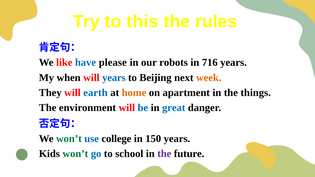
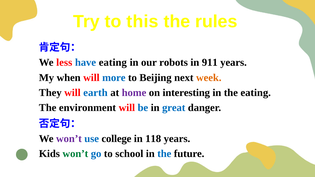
like: like -> less (64, 63)
have please: please -> eating (113, 63)
716: 716 -> 911 (210, 63)
will years: years -> more (114, 78)
home colour: orange -> purple (134, 93)
apartment: apartment -> interesting (186, 93)
the things: things -> eating (256, 93)
won’t colour: green -> purple (69, 139)
150: 150 -> 118 (153, 139)
the colour: purple -> blue (164, 154)
